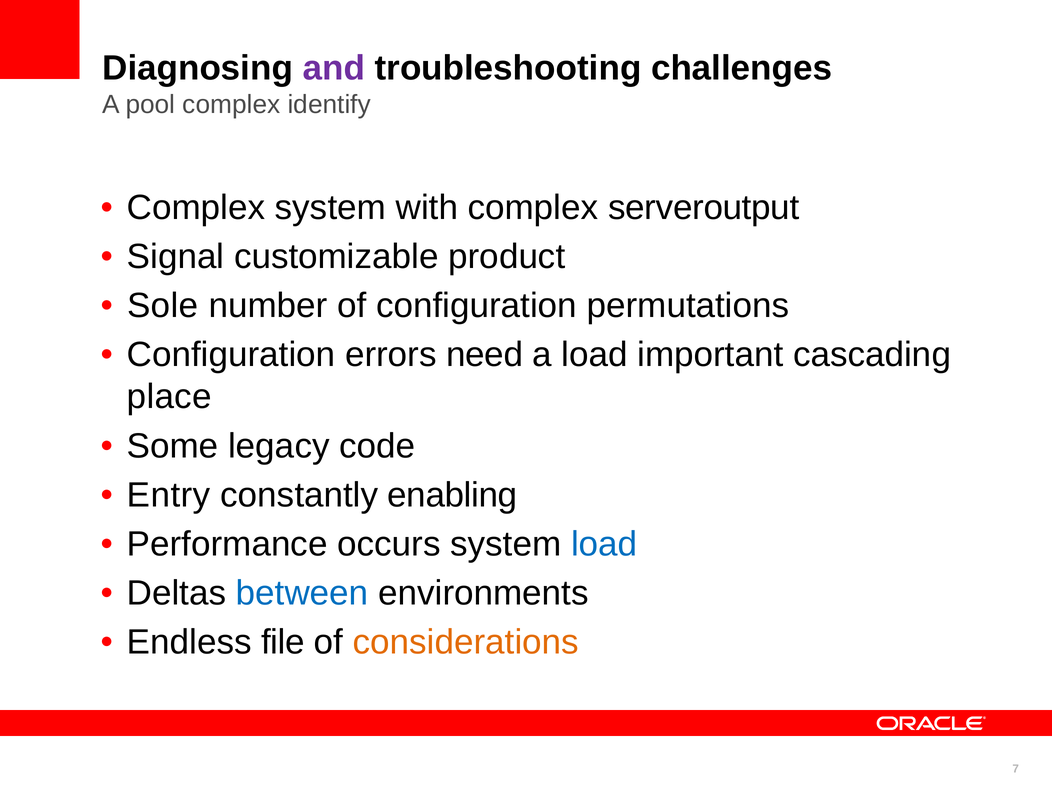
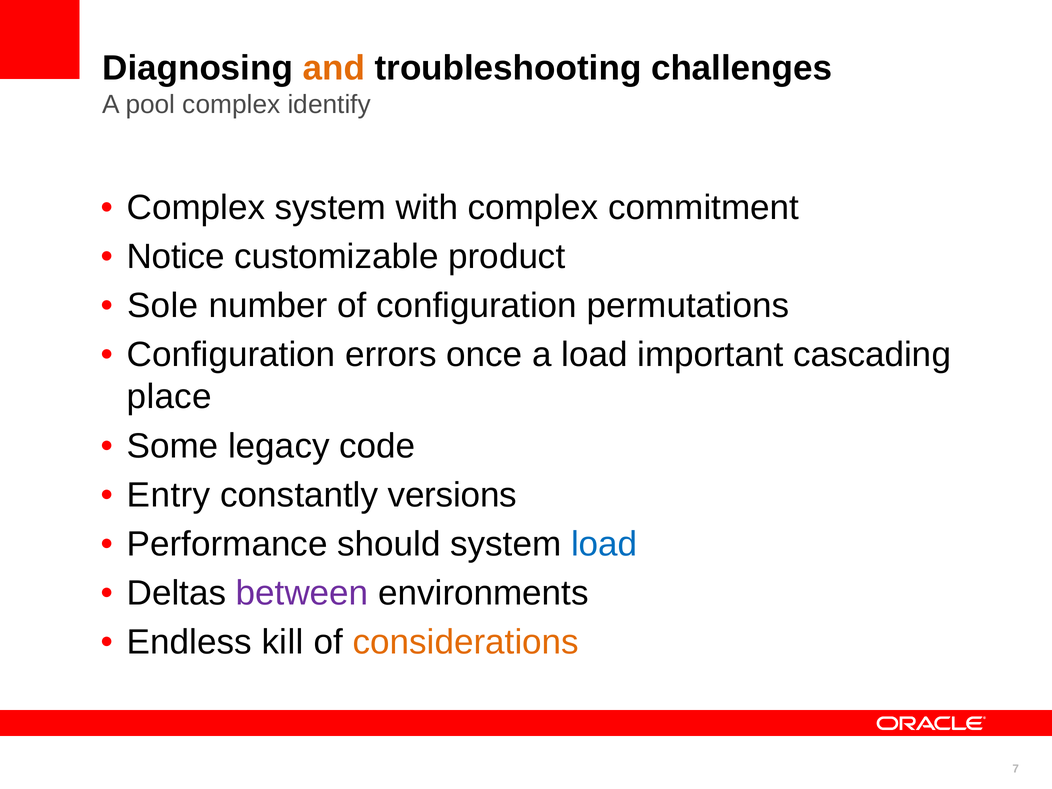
and colour: purple -> orange (334, 68)
serveroutput: serveroutput -> commitment (704, 208)
Signal: Signal -> Notice (176, 257)
need: need -> once (484, 355)
enabling: enabling -> versions (452, 495)
occurs: occurs -> should (389, 544)
between colour: blue -> purple (302, 593)
file: file -> kill (283, 642)
